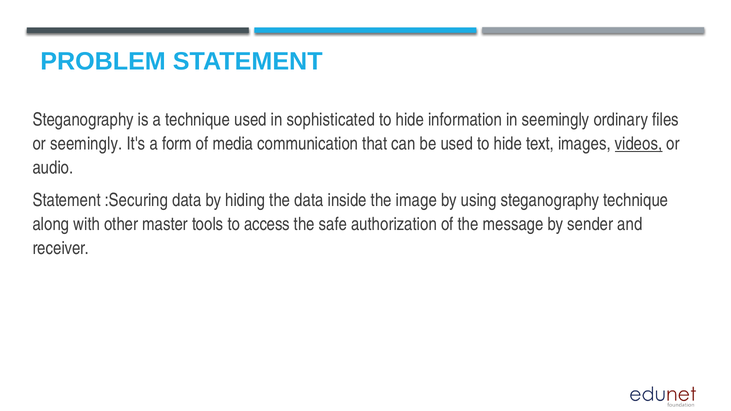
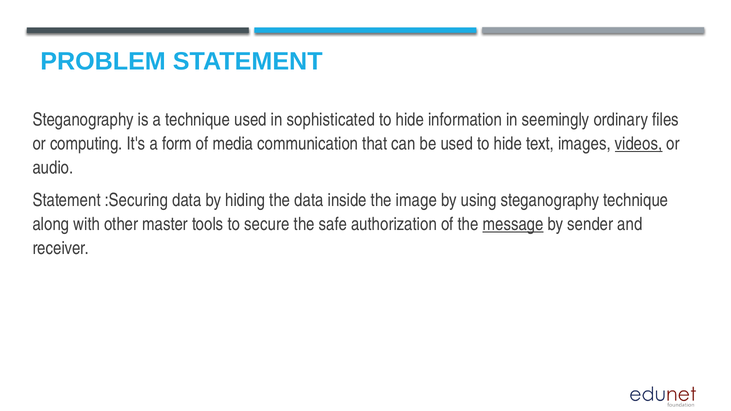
or seemingly: seemingly -> computing (86, 144)
access: access -> secure (267, 224)
message underline: none -> present (513, 224)
